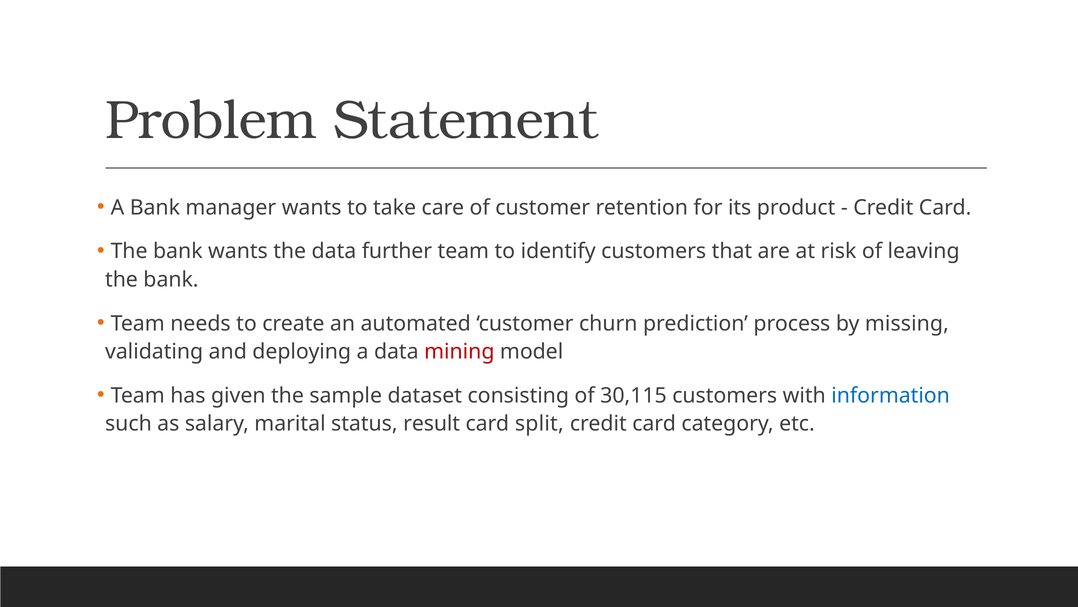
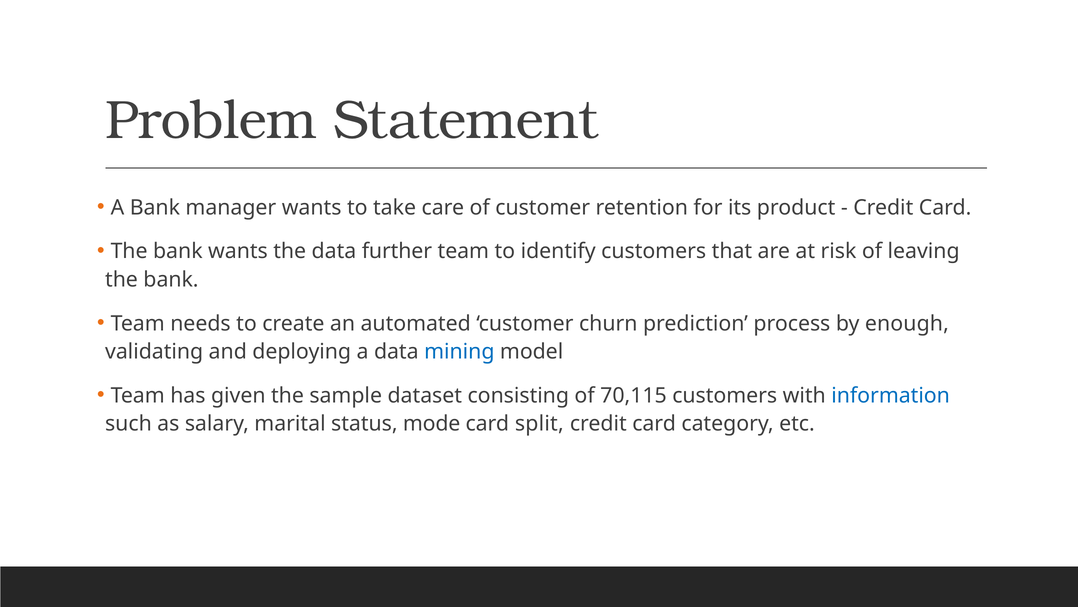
missing: missing -> enough (907, 323)
mining colour: red -> blue (459, 351)
30,115: 30,115 -> 70,115 (634, 395)
result: result -> mode (432, 423)
